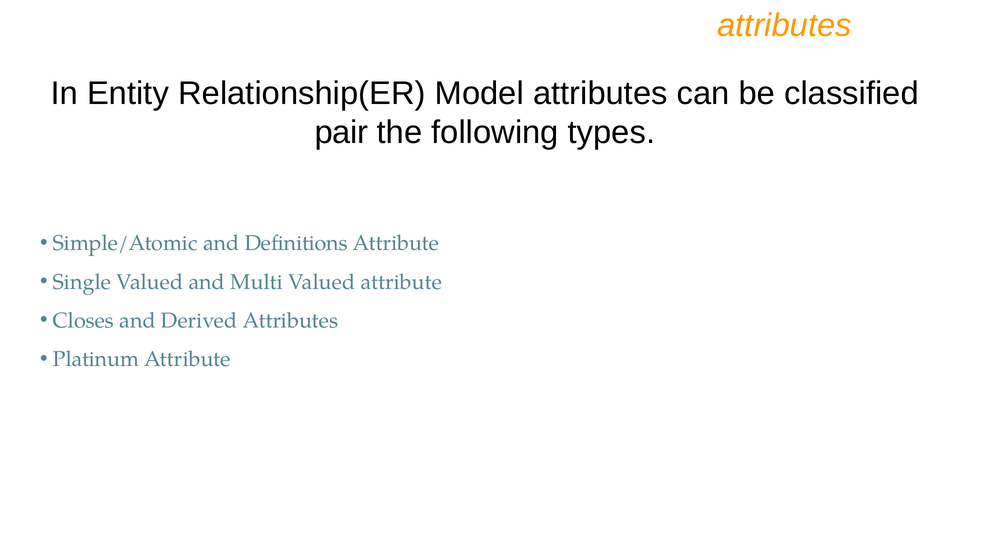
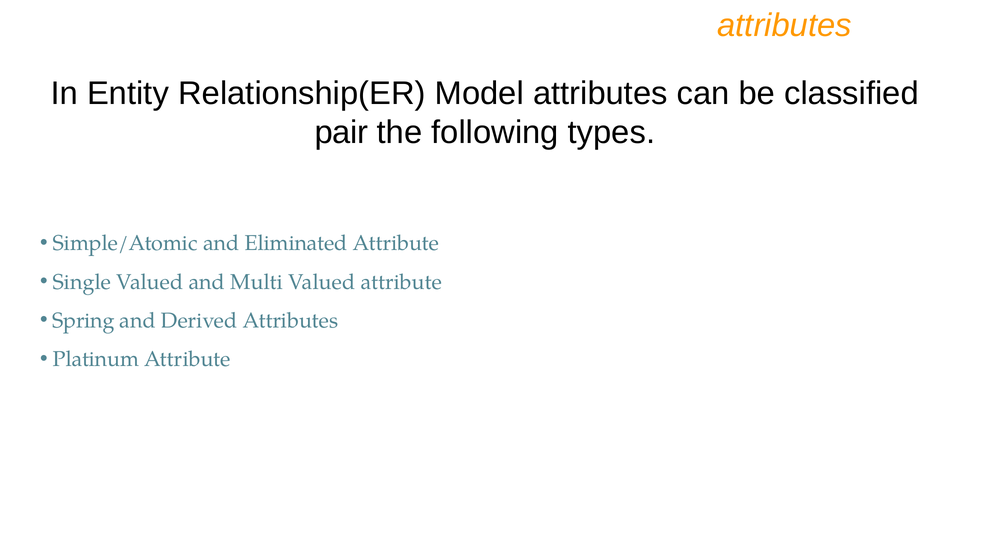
Definitions: Definitions -> Eliminated (296, 244)
Closes: Closes -> Spring (84, 321)
